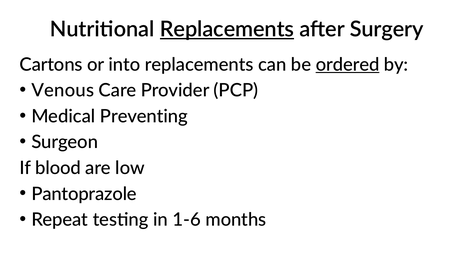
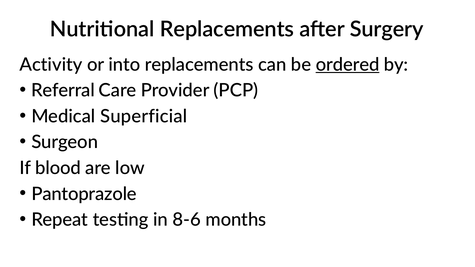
Replacements underline: present -> none (227, 29)
Cartons: Cartons -> Activity (51, 65)
Venous: Venous -> Referral (63, 91)
Preventing: Preventing -> Superficial (144, 116)
1-6: 1-6 -> 8-6 (187, 220)
